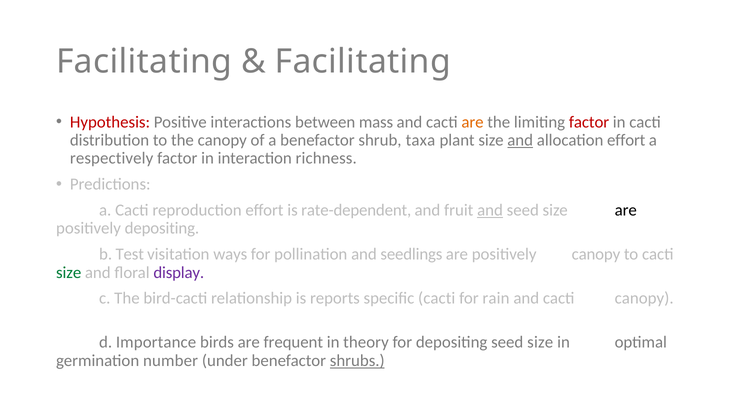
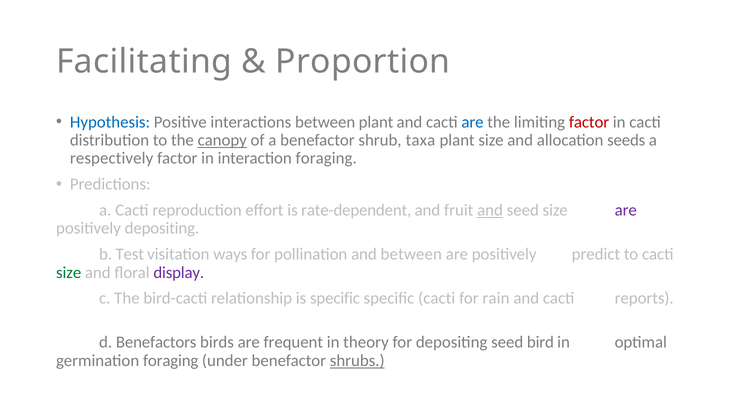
Facilitating: Facilitating -> Proportion (363, 62)
Hypothesis colour: red -> blue (110, 122)
between mass: mass -> plant (376, 122)
are colour: orange -> blue (473, 122)
canopy underline: none -> present (222, 140)
and underline: present -> none (520, 140)
allocation effort: effort -> seeds (626, 140)
interaction richness: richness -> foraging (326, 158)
are colour: black -> purple (626, 210)
and seedlings: seedlings -> between (411, 254)
positively canopy: canopy -> predict (596, 254)
is reports: reports -> specific (335, 298)
cacti canopy: canopy -> reports (644, 298)
Importance: Importance -> Benefactors (156, 342)
depositing seed size: size -> bird (540, 342)
germination number: number -> foraging (171, 361)
